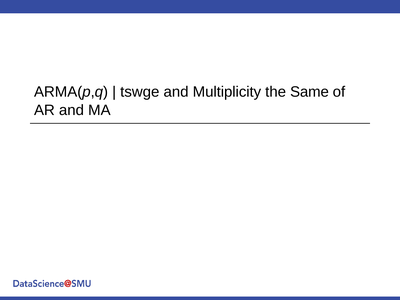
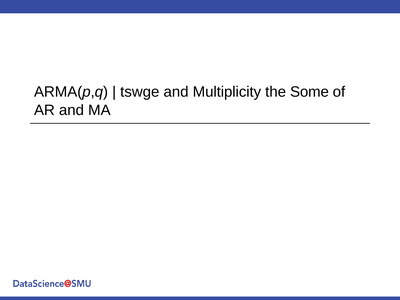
Same: Same -> Some (309, 92)
